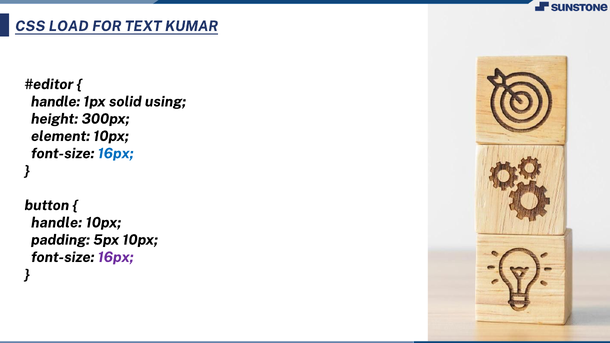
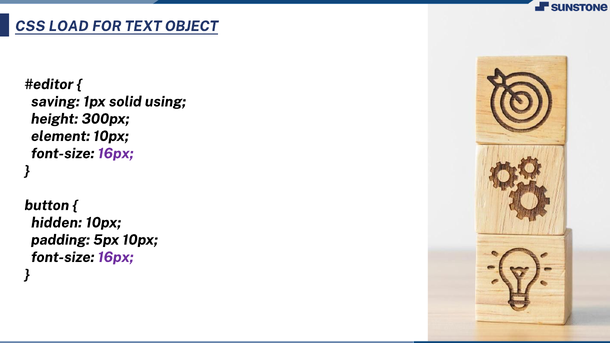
KUMAR: KUMAR -> OBJECT (192, 26)
handle: handle -> saving (55, 102)
16px colour: blue -> purple (116, 154)
handle: handle -> hidden (57, 223)
